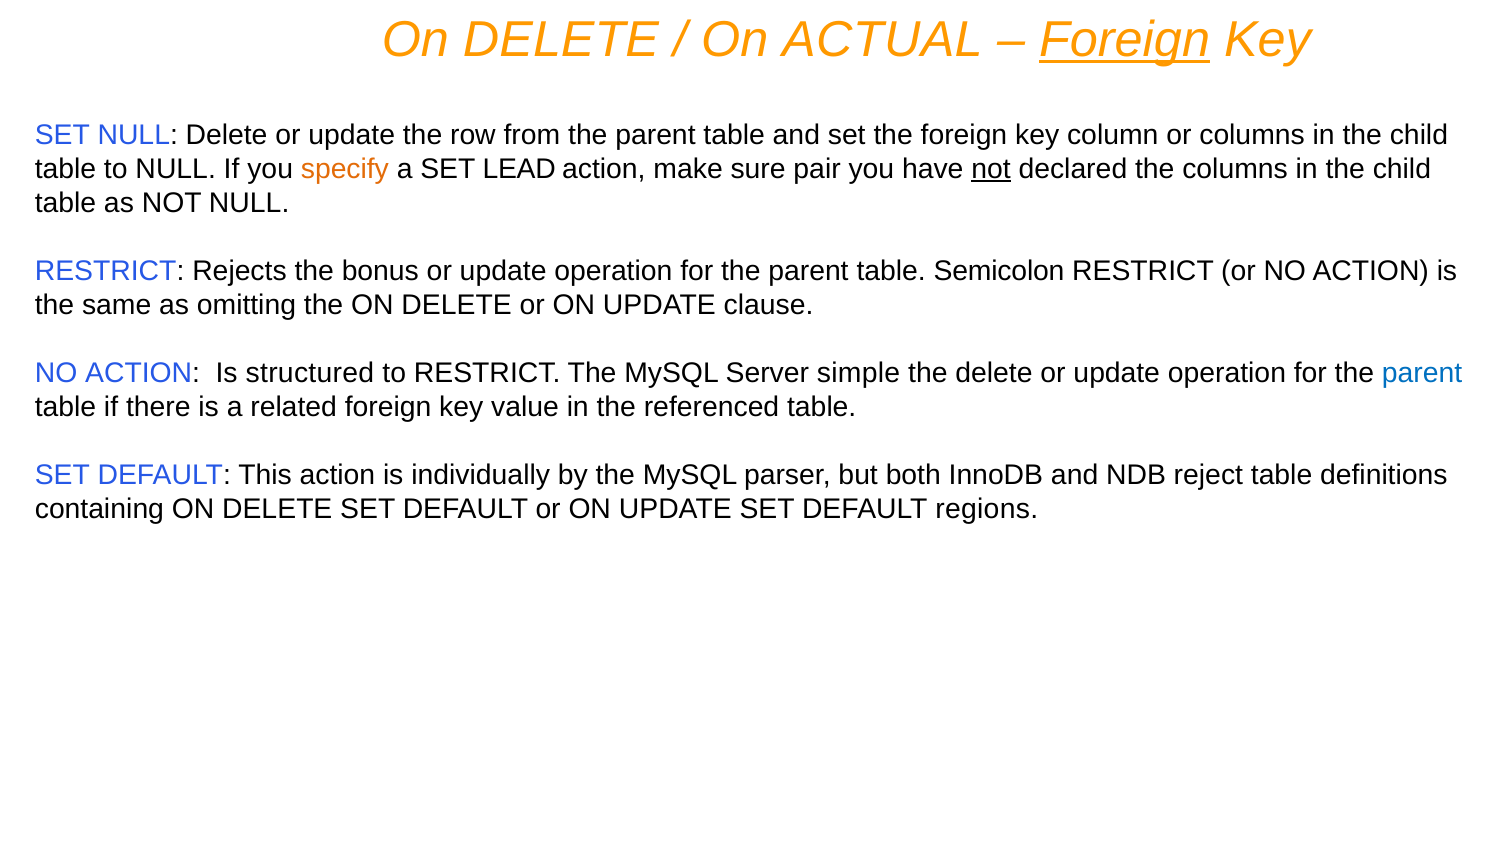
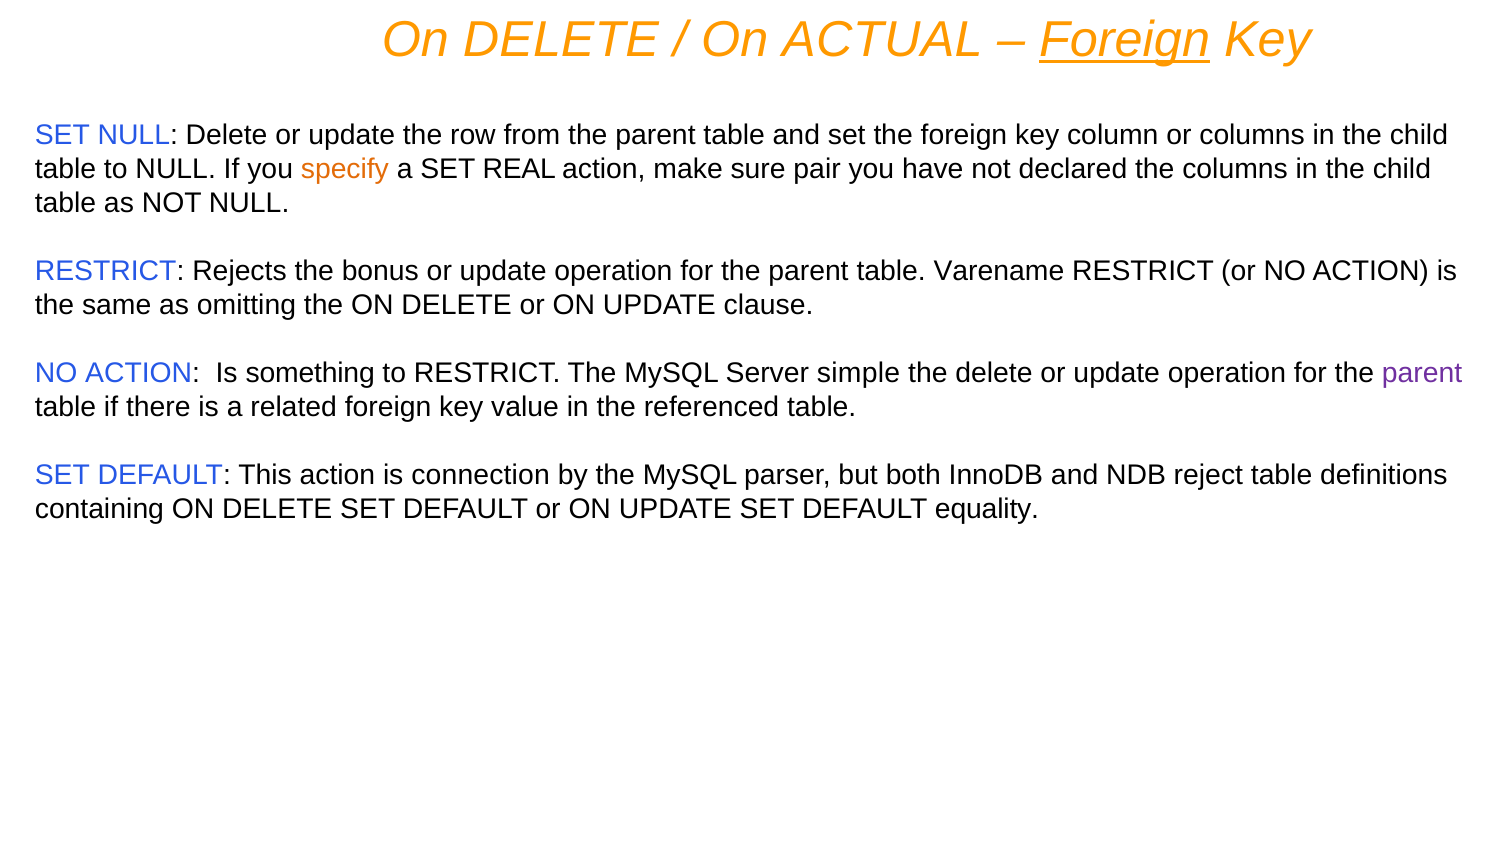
LEAD: LEAD -> REAL (519, 169)
not underline: present -> none (991, 169)
Semicolon: Semicolon -> Varename (999, 271)
structured: structured -> something (310, 373)
parent colour: blue -> purple (1422, 373)
individually: individually -> connection (481, 475)
regions: regions -> equality (987, 509)
